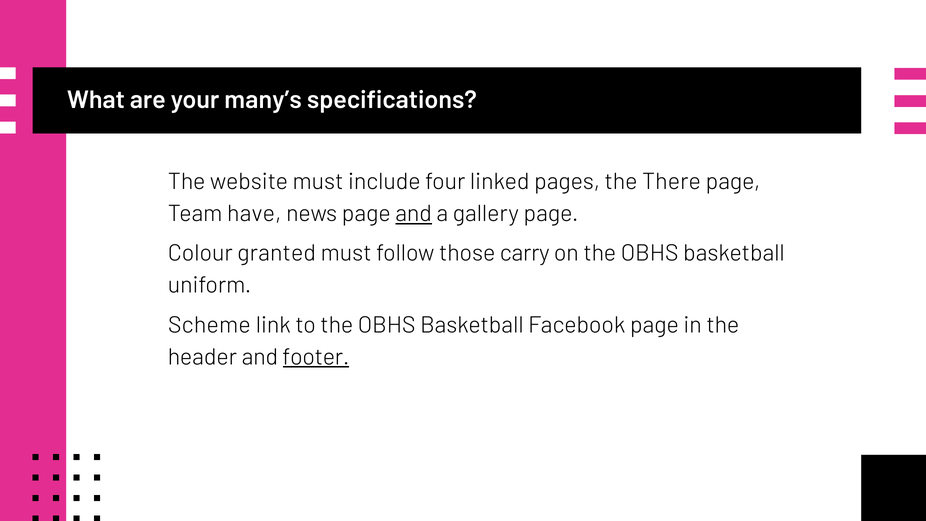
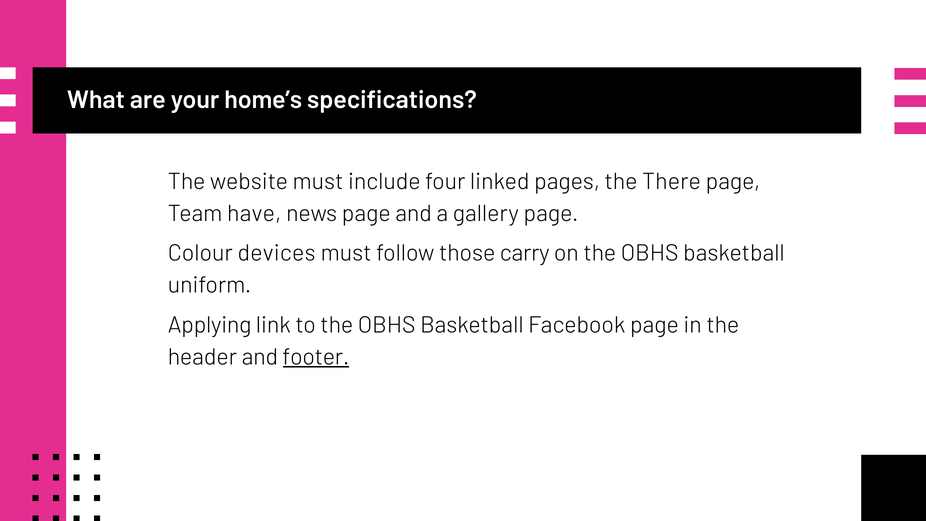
many’s: many’s -> home’s (263, 100)
and underline: present -> none (414, 214)
granted: granted -> devices (277, 253)
Scheme: Scheme -> Applying (210, 325)
